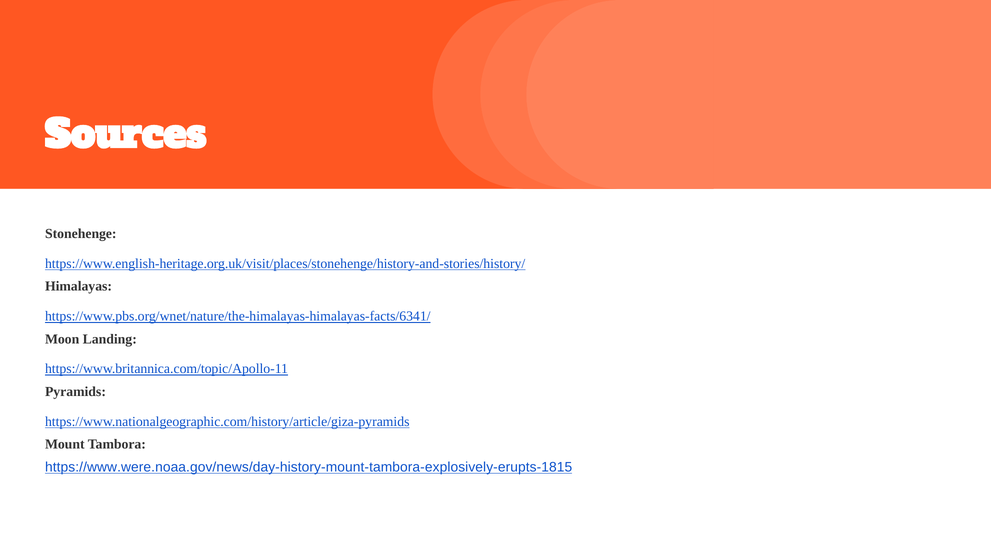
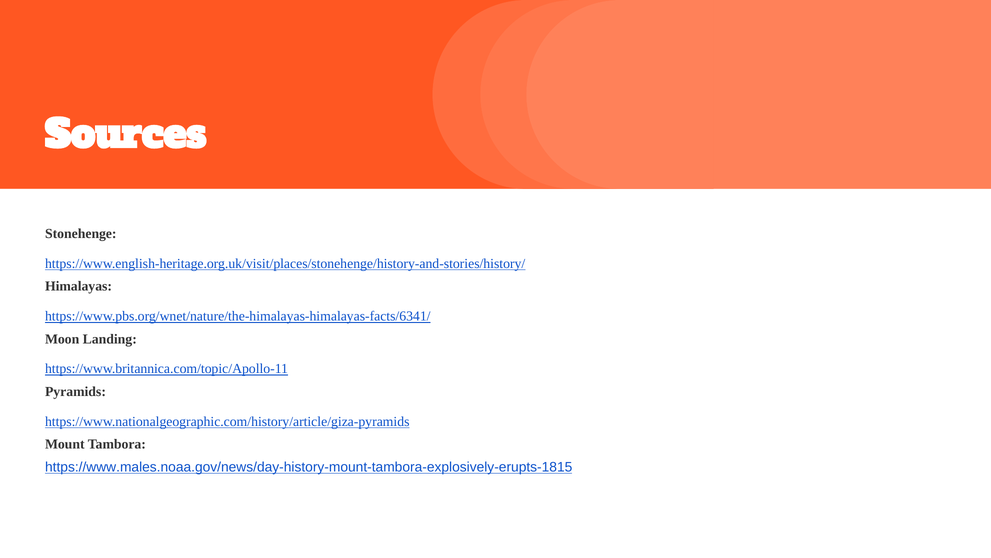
https://www.were.noaa.gov/news/day-history-mount-tambora-explosively-erupts-1815: https://www.were.noaa.gov/news/day-history-mount-tambora-explosively-erupts-1815 -> https://www.males.noaa.gov/news/day-history-mount-tambora-explosively-erupts-1815 (309, 467)
